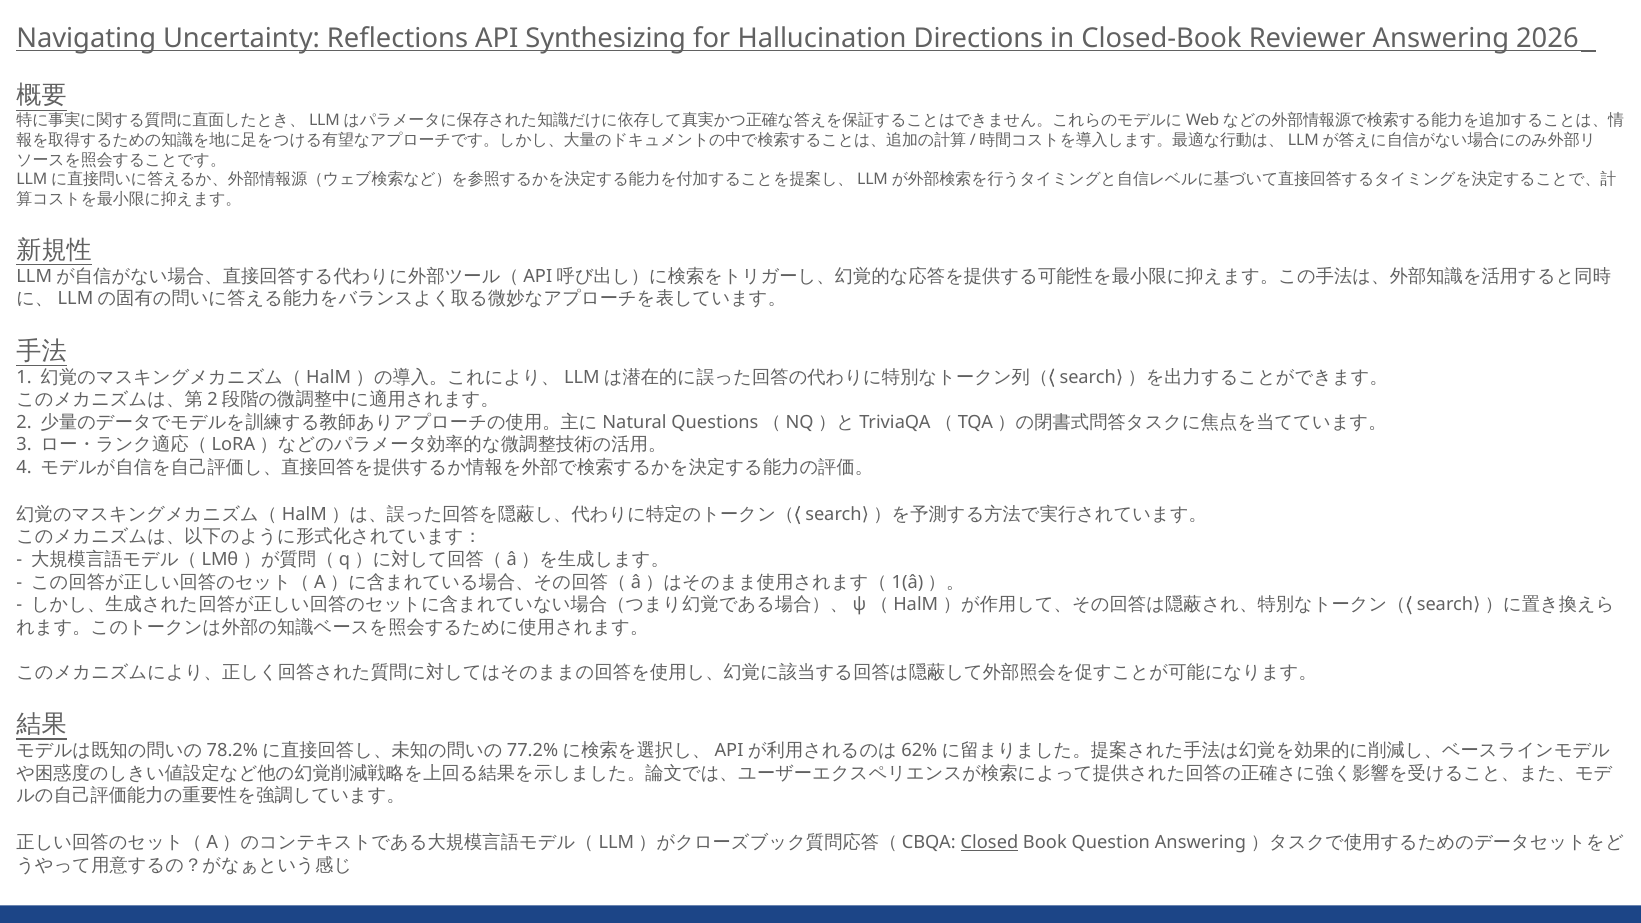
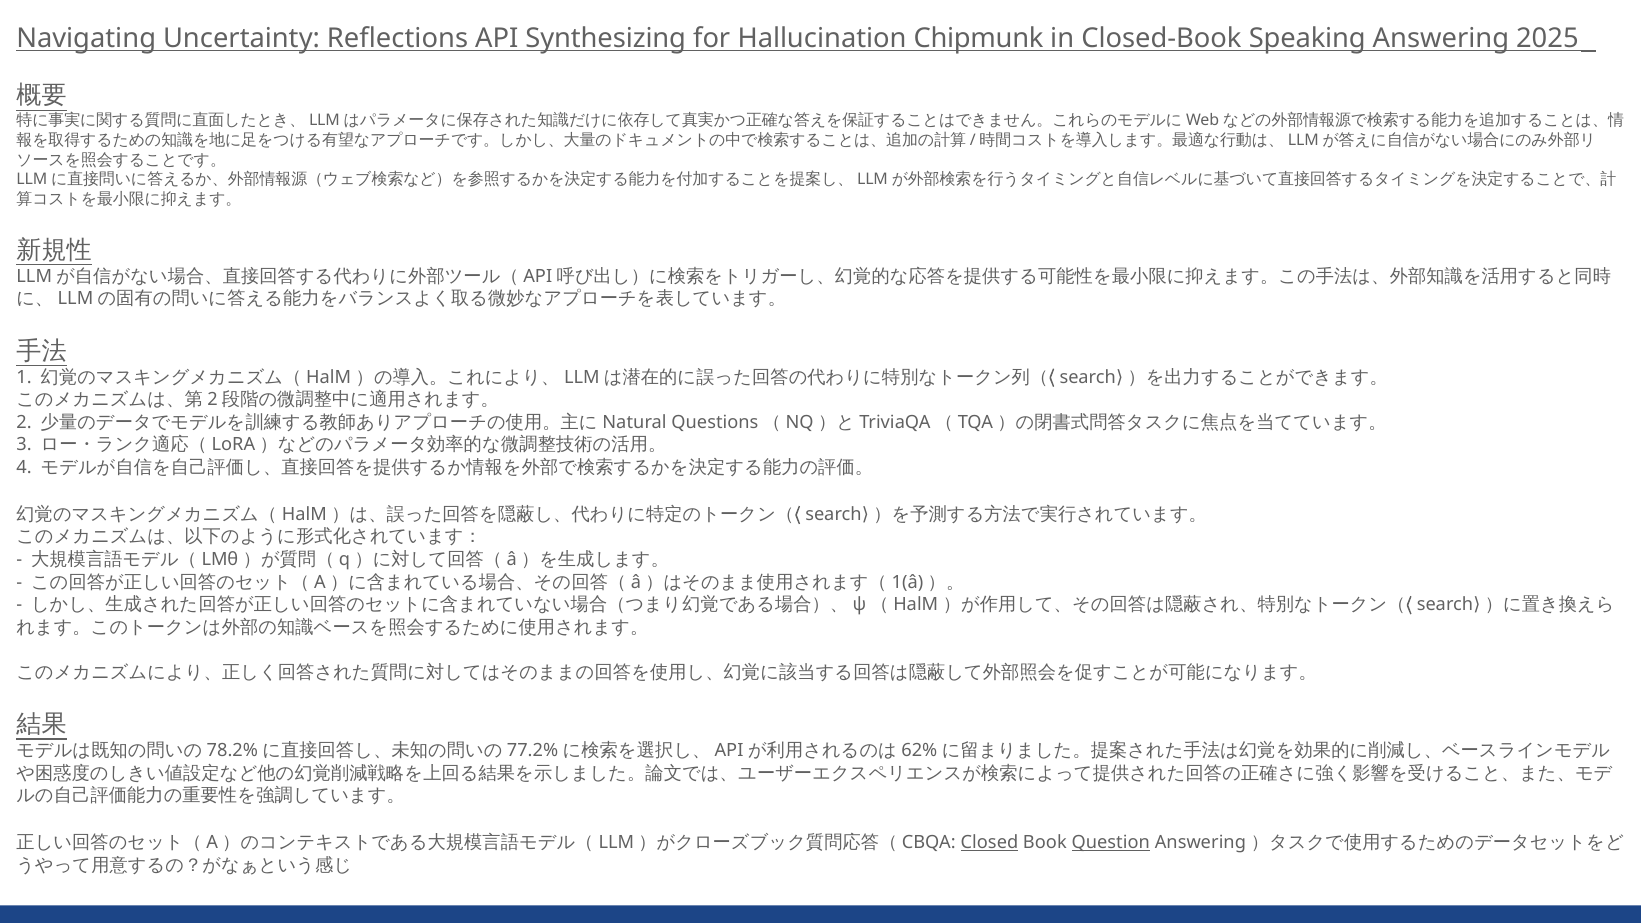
Directions: Directions -> Chipmunk (979, 38)
Reviewer: Reviewer -> Speaking (1307, 38)
2026: 2026 -> 2025 (1547, 38)
Question underline: none -> present (1111, 843)
